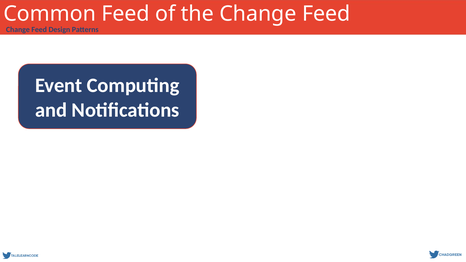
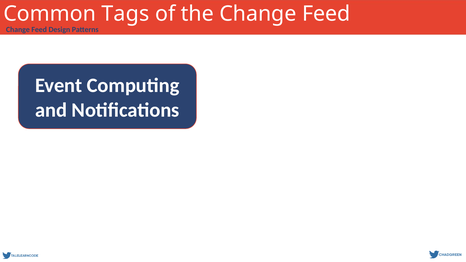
Feed: Feed -> Tags (125, 14)
